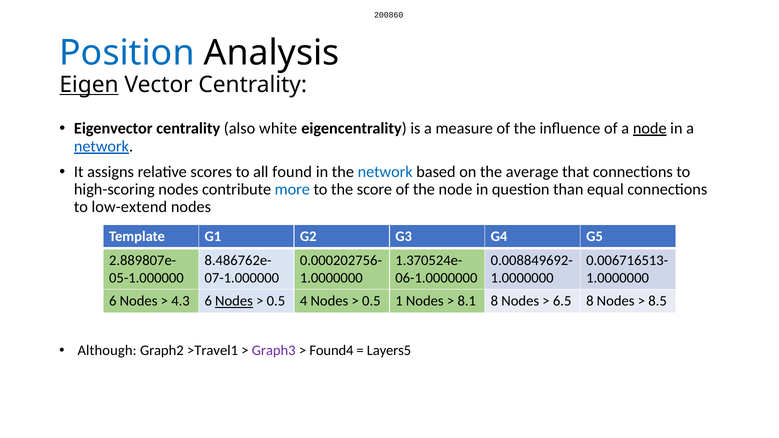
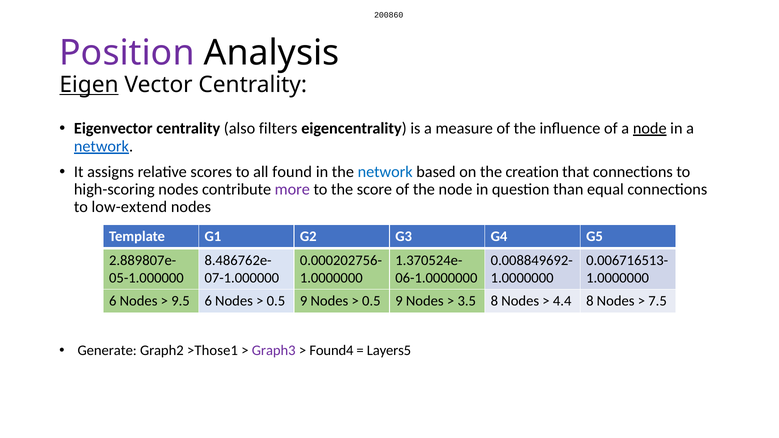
Position colour: blue -> purple (127, 53)
white: white -> filters (278, 129)
average: average -> creation (532, 172)
more colour: blue -> purple (292, 190)
4.3: 4.3 -> 9.5 (181, 301)
Nodes underline: present -> none (234, 301)
4: 4 -> 9 (304, 301)
1: 1 -> 9 (399, 301)
8.1: 8.1 -> 3.5 (467, 301)
6.5: 6.5 -> 4.4 (562, 301)
8.5: 8.5 -> 7.5 (658, 301)
Although: Although -> Generate (107, 351)
>Travel1: >Travel1 -> >Those1 (212, 351)
